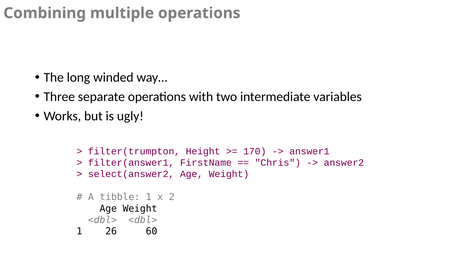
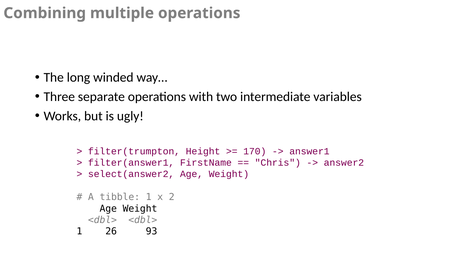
60: 60 -> 93 (152, 232)
